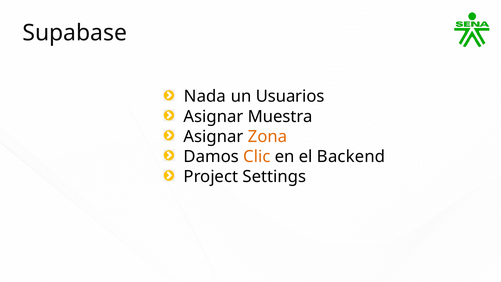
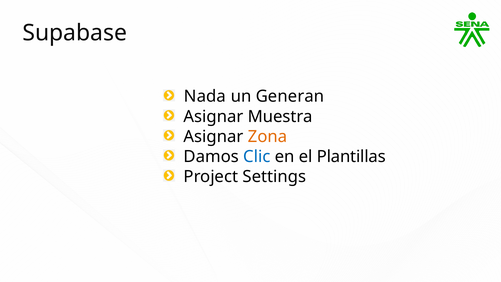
Usuarios: Usuarios -> Generan (290, 96)
Clic colour: orange -> blue (257, 157)
Backend: Backend -> Plantillas (351, 157)
